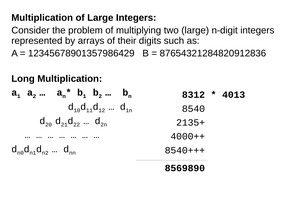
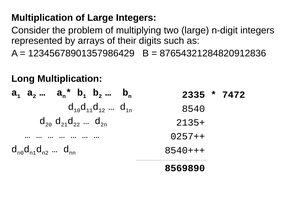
8312: 8312 -> 2335 (193, 95)
4013: 4013 -> 7472 (234, 95)
4000++: 4000++ -> 0257++ (188, 137)
